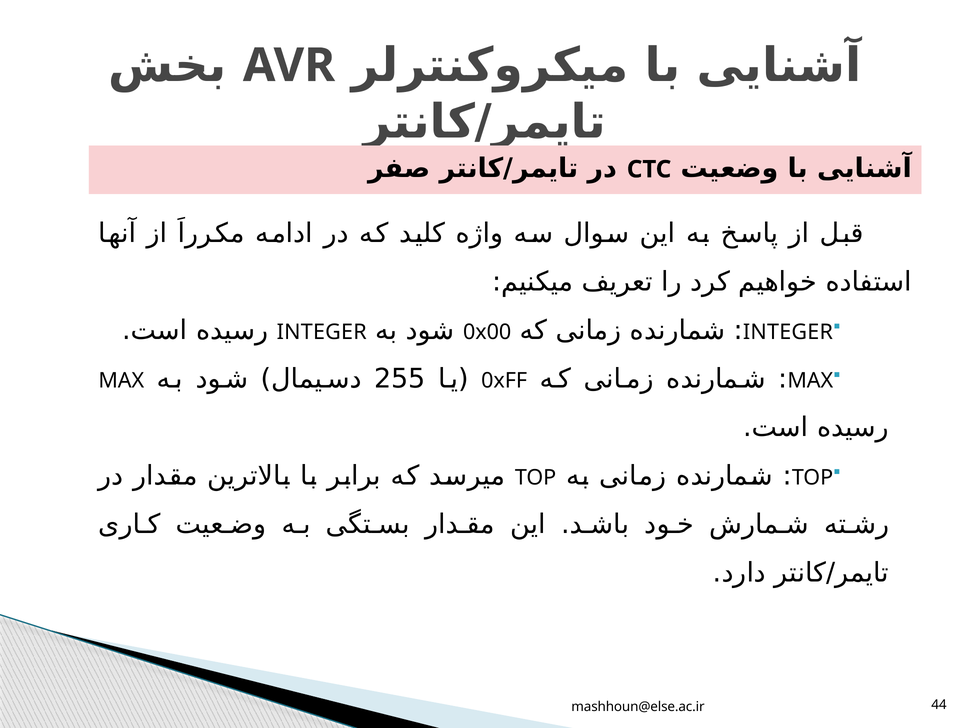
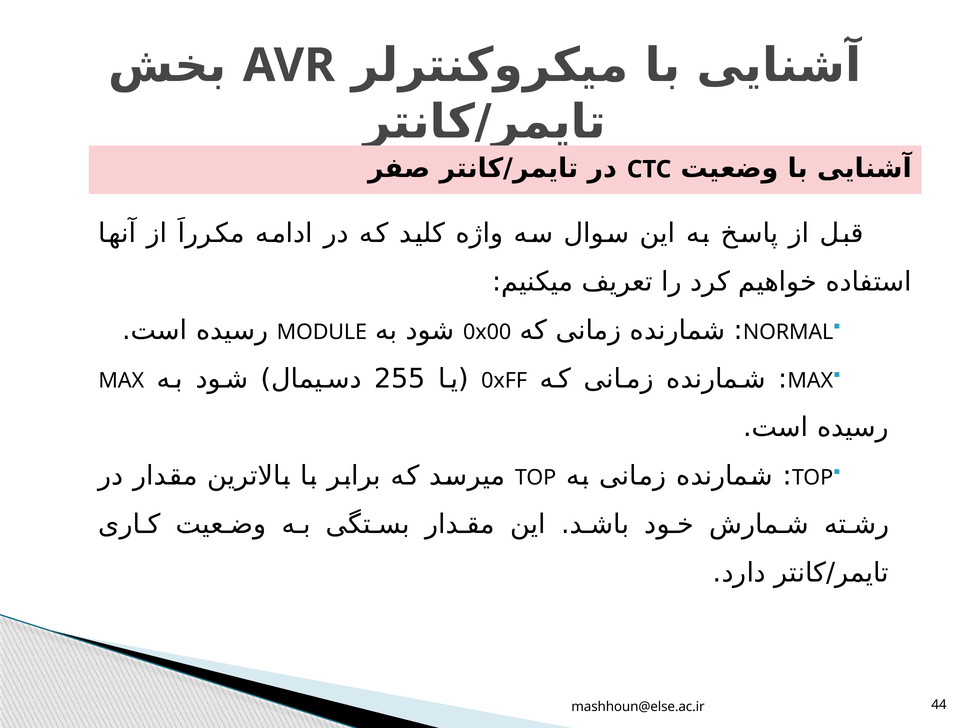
INTEGER: INTEGER -> MODULE (322, 332)
INTEGER: INTEGER -> NORMAL (788, 332)
